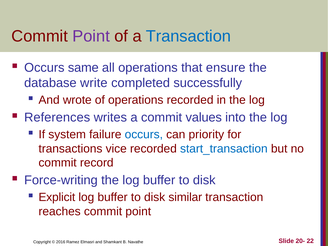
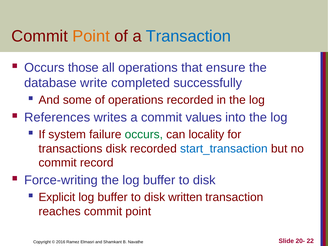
Point colour: purple -> orange (91, 36)
same: same -> those (83, 68)
wrote: wrote -> some (77, 100)
occurs colour: blue -> green (144, 134)
priority: priority -> locality (206, 134)
transactions vice: vice -> disk (116, 149)
similar: similar -> written (185, 197)
